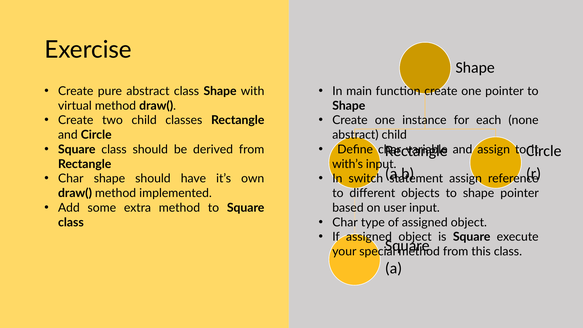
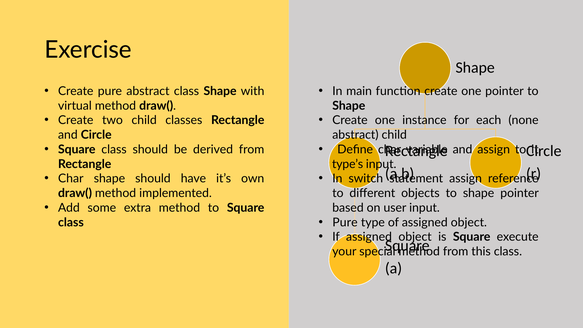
with’s: with’s -> type’s (348, 164)
Char: Char -> Pure (345, 222)
